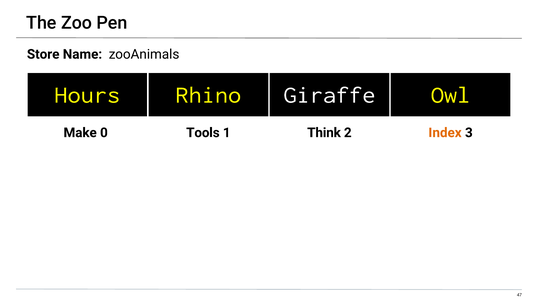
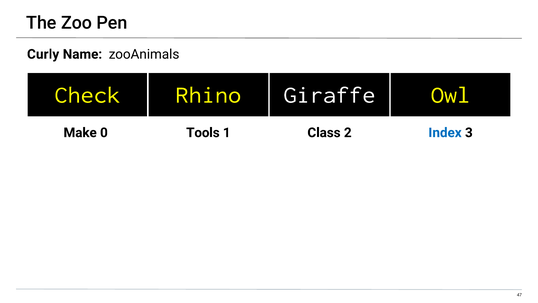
Store: Store -> Curly (43, 54)
Hours: Hours -> Check (87, 95)
Think: Think -> Class (324, 133)
Index colour: orange -> blue (445, 133)
